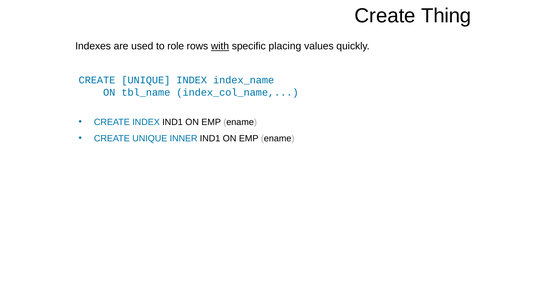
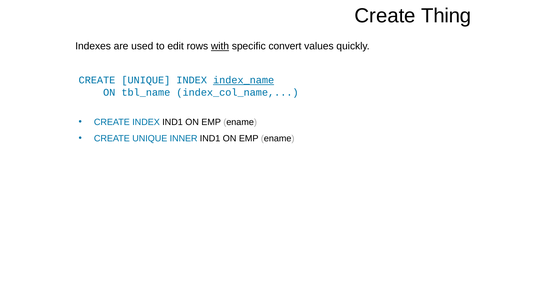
role: role -> edit (176, 46)
placing: placing -> convert (285, 46)
index_name underline: none -> present (244, 80)
